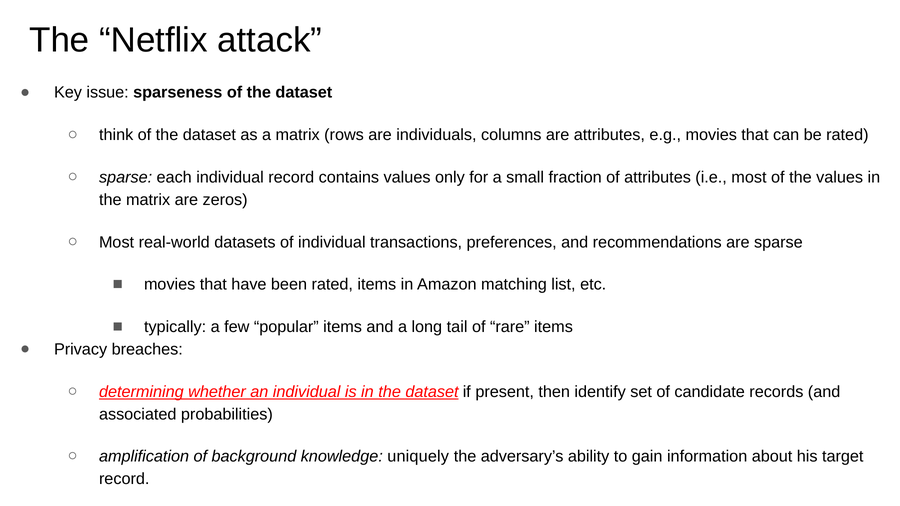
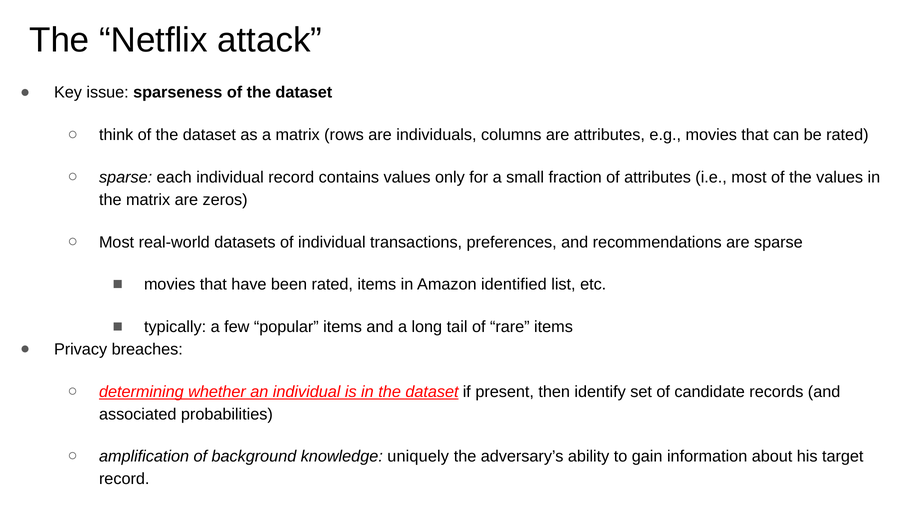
matching: matching -> identified (514, 285)
